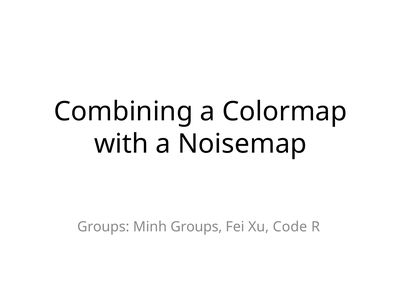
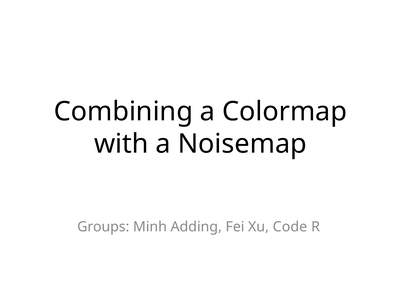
Minh Groups: Groups -> Adding (196, 227)
